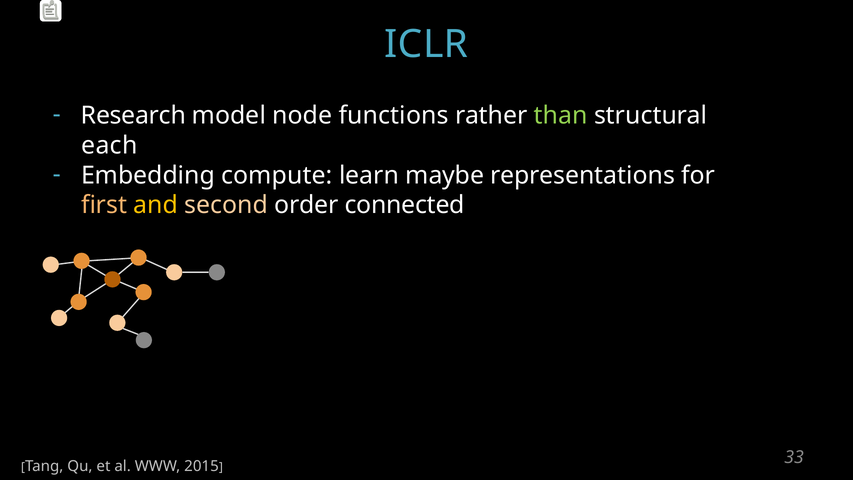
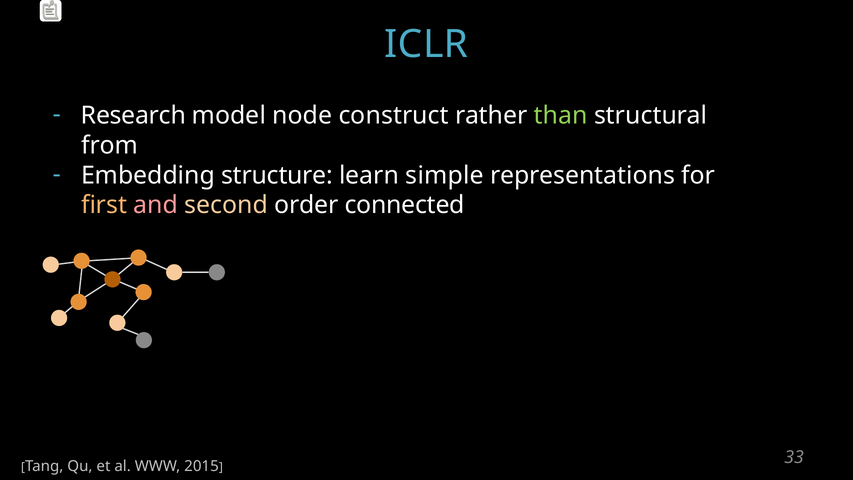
functions: functions -> construct (394, 116)
each: each -> from (110, 145)
compute: compute -> structure (277, 175)
maybe: maybe -> simple (445, 175)
and colour: yellow -> pink (156, 205)
